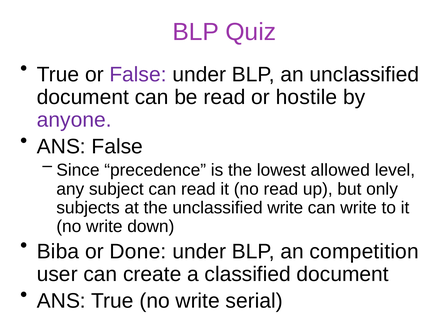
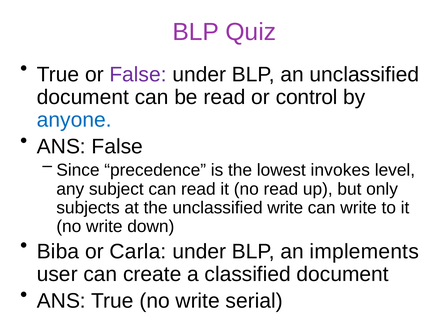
hostile: hostile -> control (307, 97)
anyone colour: purple -> blue (74, 120)
allowed: allowed -> invokes (340, 170)
Done: Done -> Carla (138, 251)
competition: competition -> implements (364, 251)
